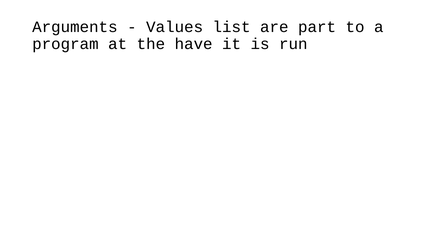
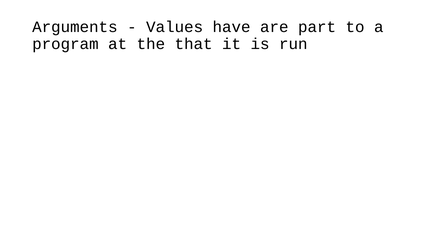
list: list -> have (232, 27)
have: have -> that (194, 44)
